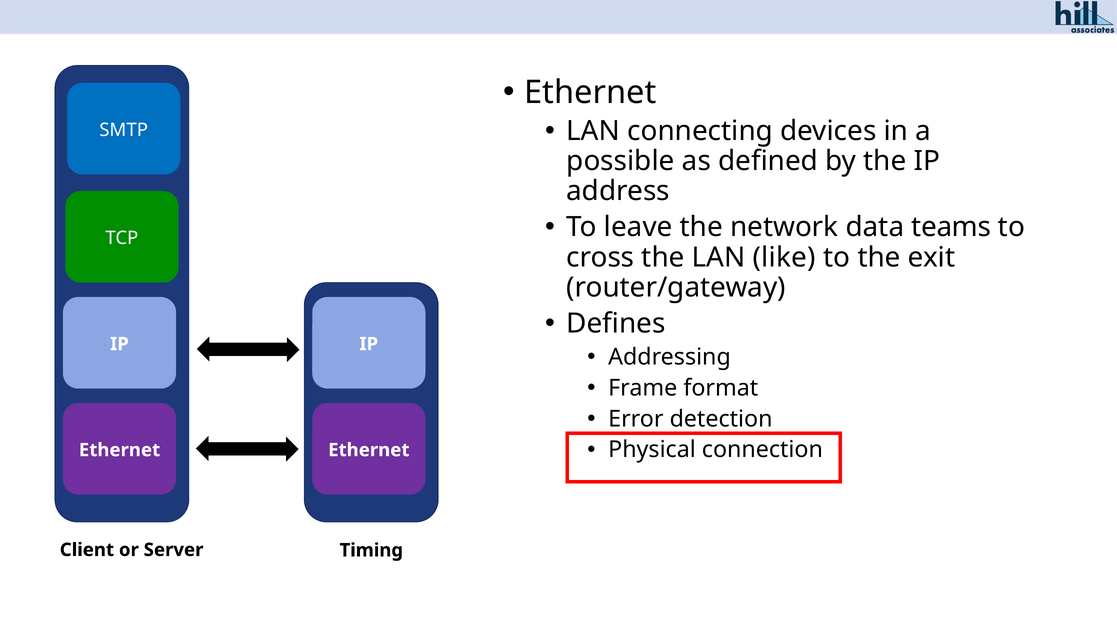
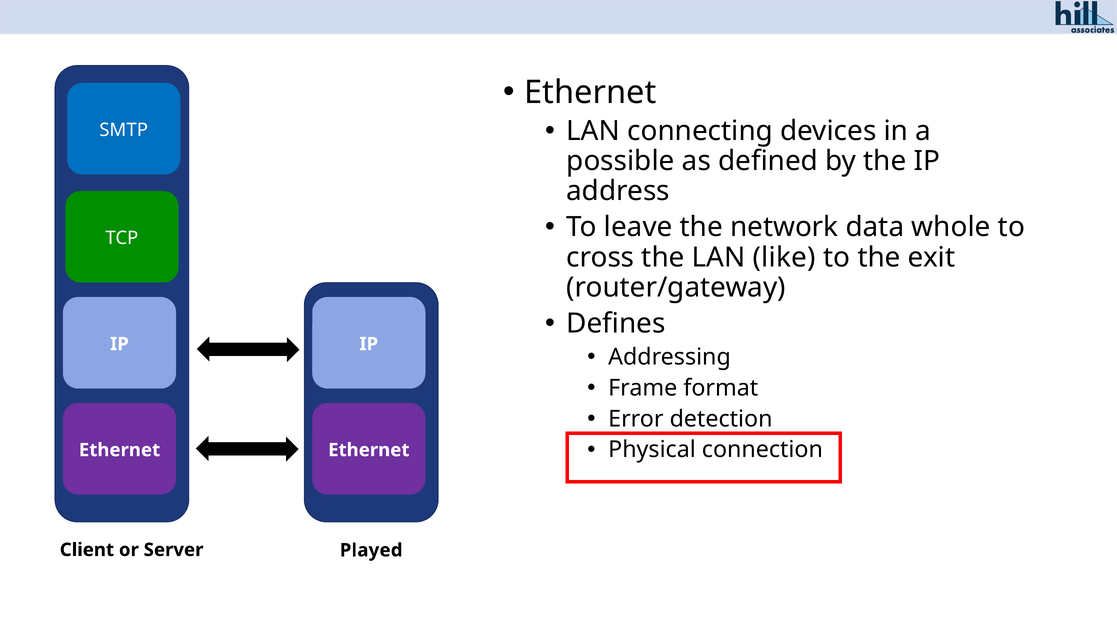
teams: teams -> whole (951, 227)
Timing: Timing -> Played (371, 551)
